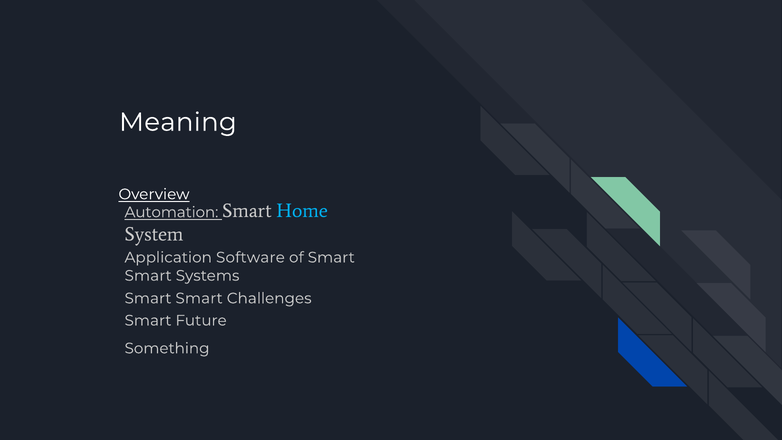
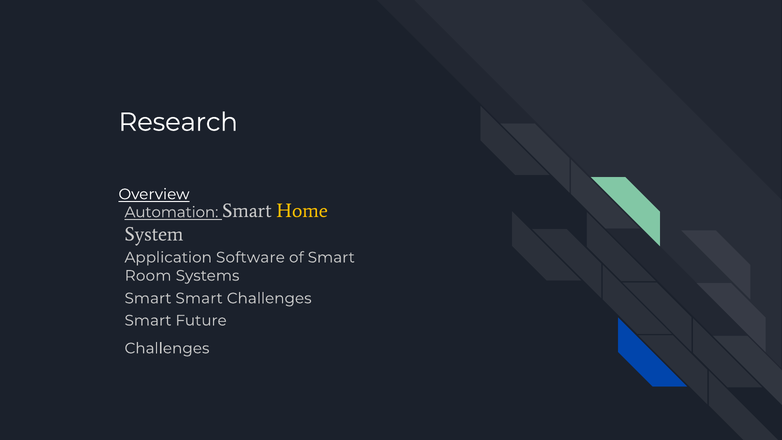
Meaning: Meaning -> Research (178, 122)
Home colour: light blue -> yellow (302, 211)
Smart: Smart -> Room (148, 276)
Something: Something -> Challenges (167, 348)
